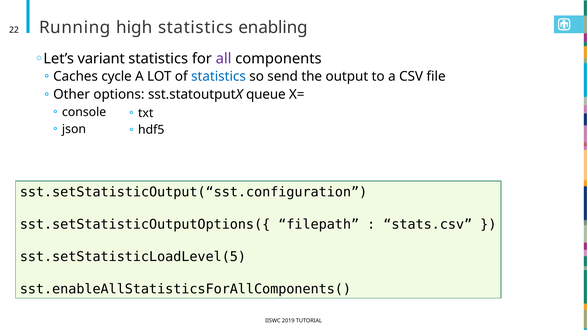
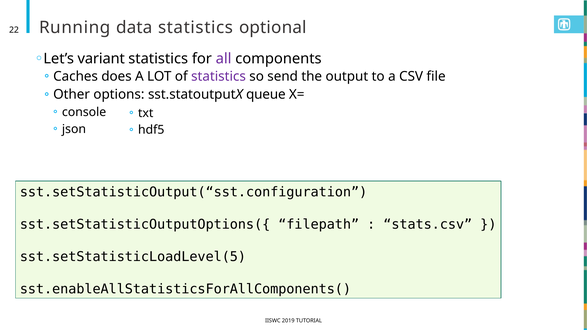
high: high -> data (134, 28)
enabling: enabling -> optional (273, 28)
cycle: cycle -> does (117, 76)
statistics colour: blue -> purple (218, 76)
